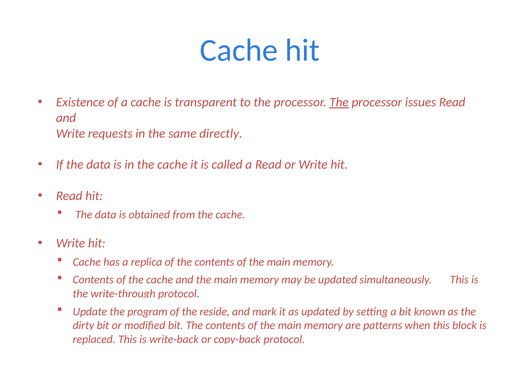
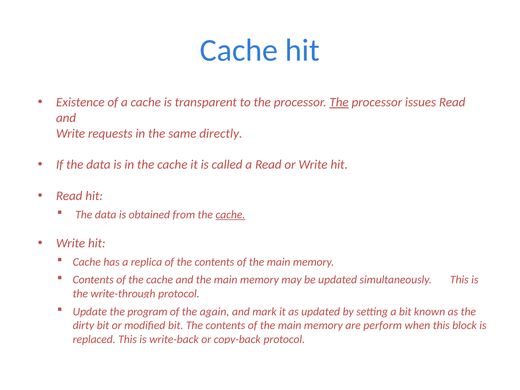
cache underline: none -> present (230, 215)
reside: reside -> again (215, 312)
patterns: patterns -> perform (383, 325)
